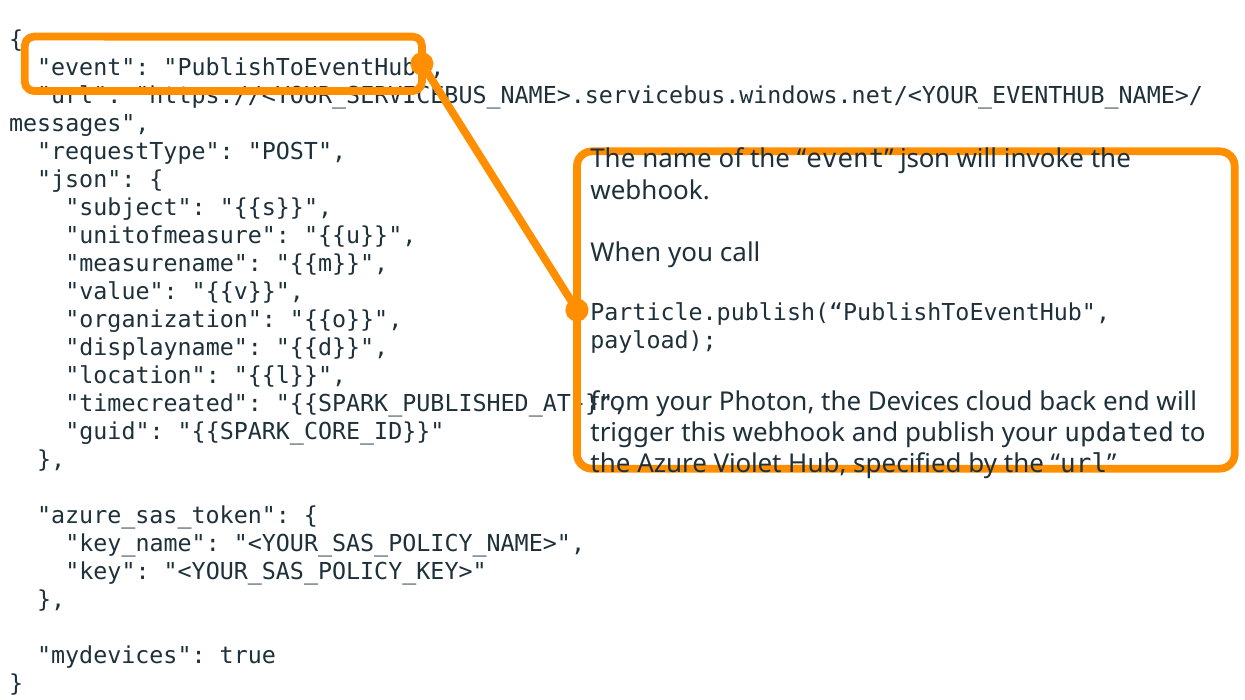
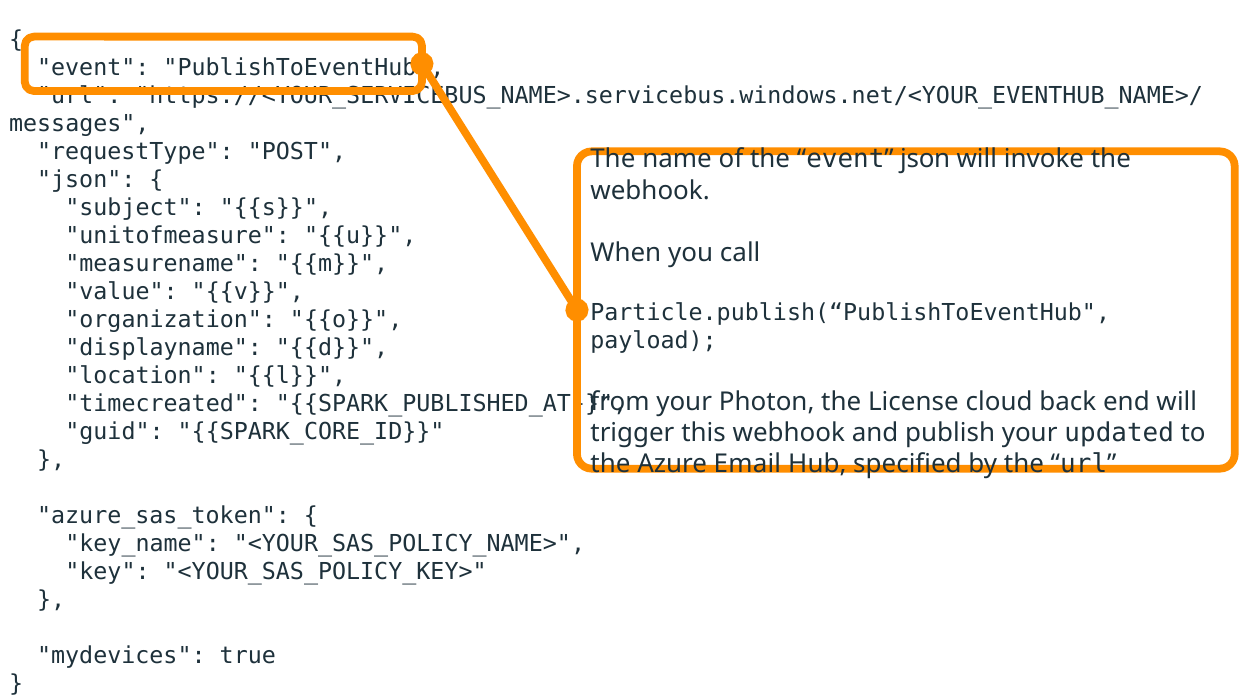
Devices: Devices -> License (913, 402)
Violet: Violet -> Email (747, 465)
